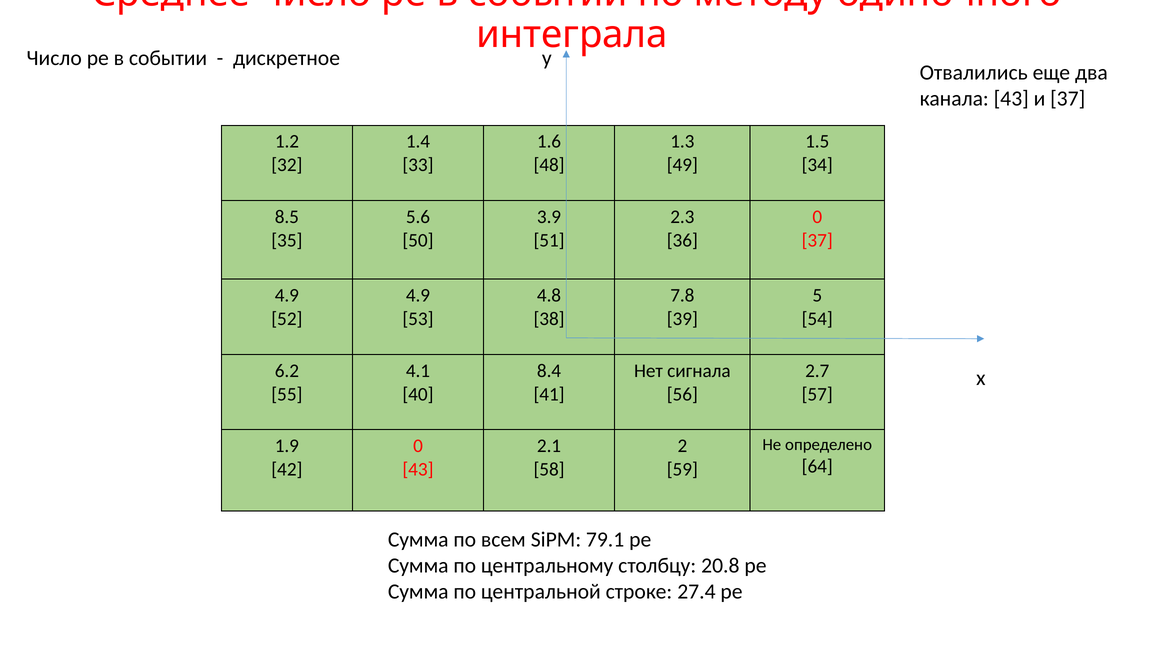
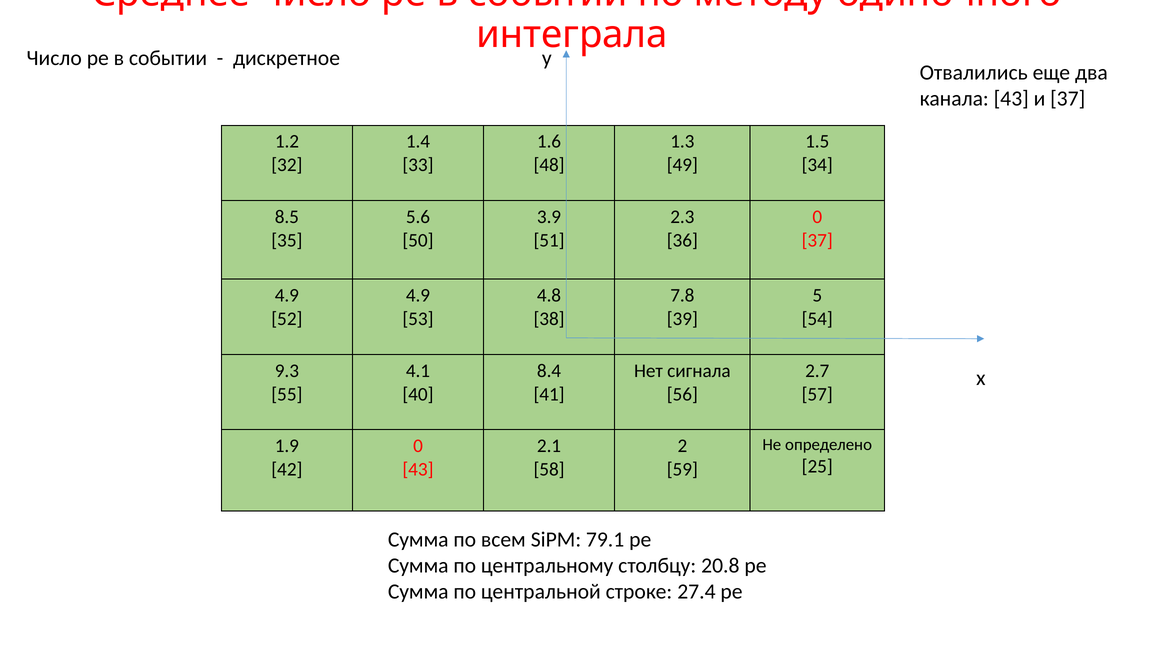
6.2: 6.2 -> 9.3 (287, 371)
64: 64 -> 25 (817, 467)
